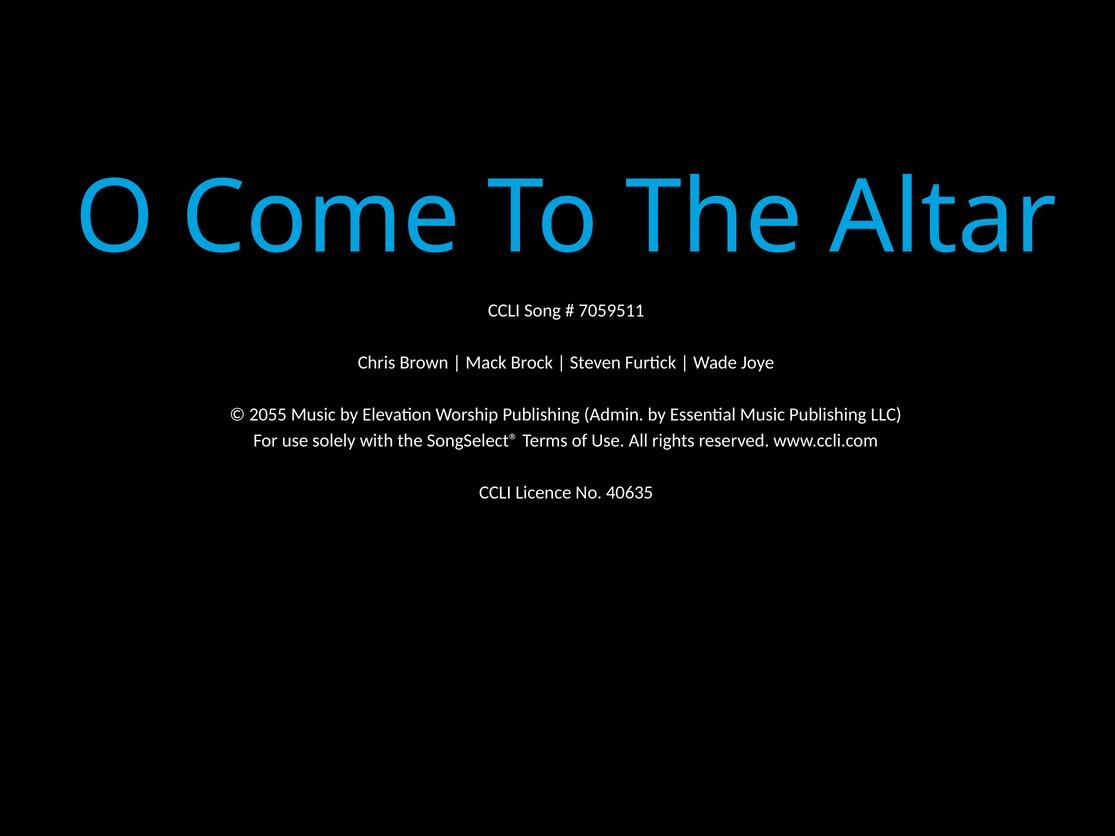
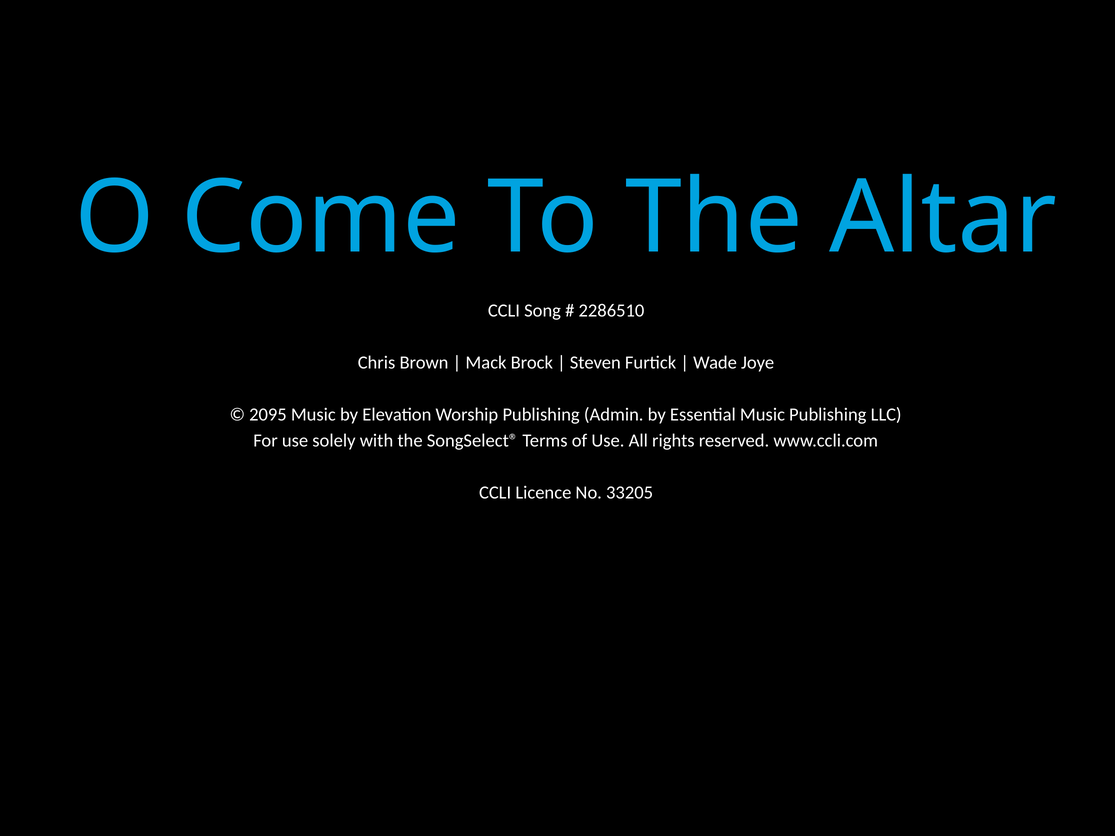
7059511: 7059511 -> 2286510 (611, 311)
2055: 2055 -> 2095 (268, 415)
40635: 40635 -> 33205 (630, 493)
